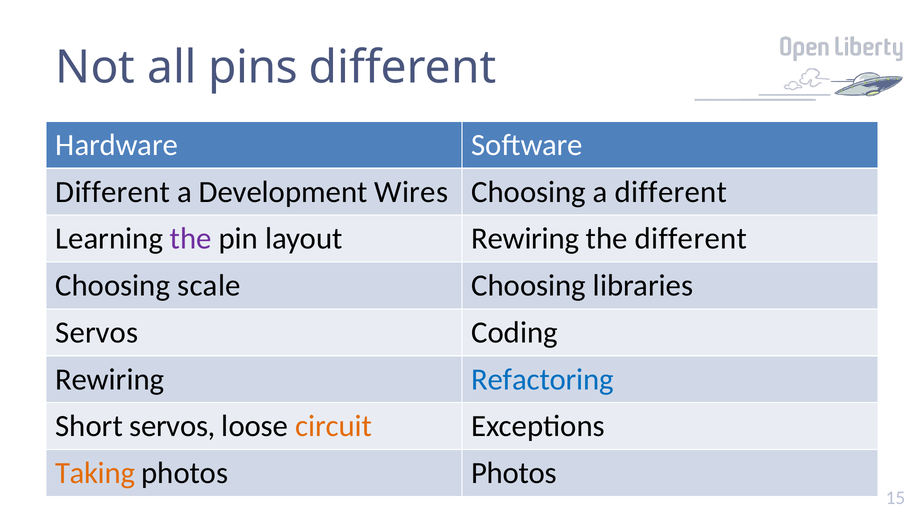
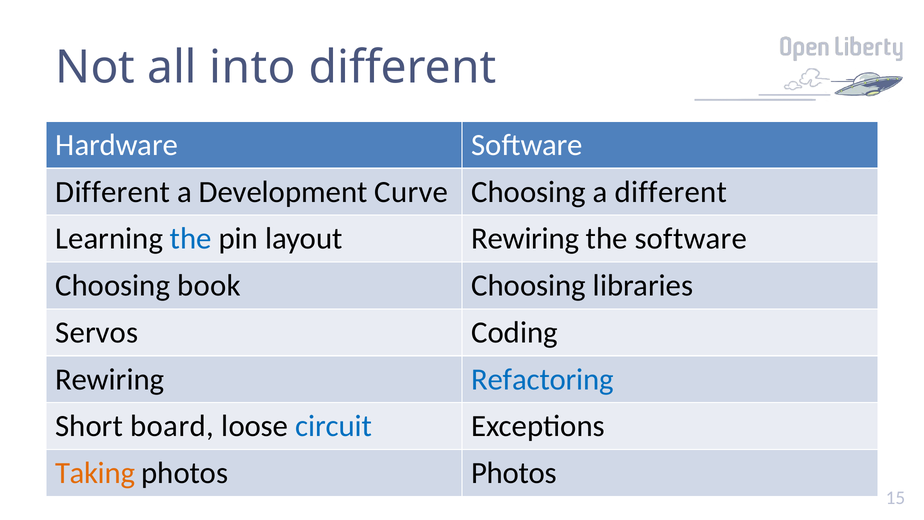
pins: pins -> into (253, 67)
Wires: Wires -> Curve (411, 192)
the colour: purple -> blue (191, 239)
the different: different -> software (691, 239)
scale: scale -> book (209, 286)
Short servos: servos -> board (172, 426)
circuit colour: orange -> blue (334, 426)
